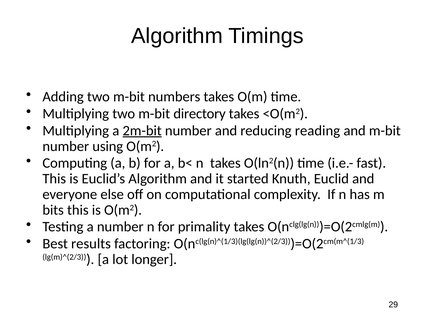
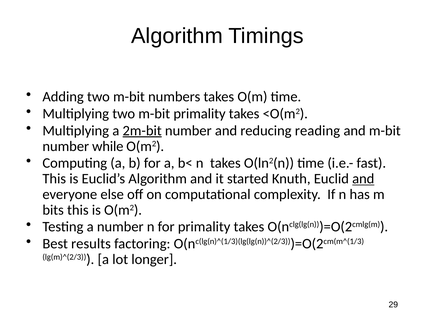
m-bit directory: directory -> primality (200, 114)
using: using -> while (108, 146)
and underline: none -> present (363, 179)
